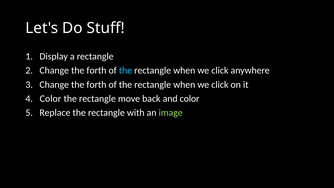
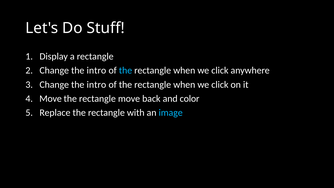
forth: forth -> intro (96, 70)
forth: forth -> intro (96, 84)
Color: Color -> Move (51, 98)
image colour: light green -> light blue (171, 112)
